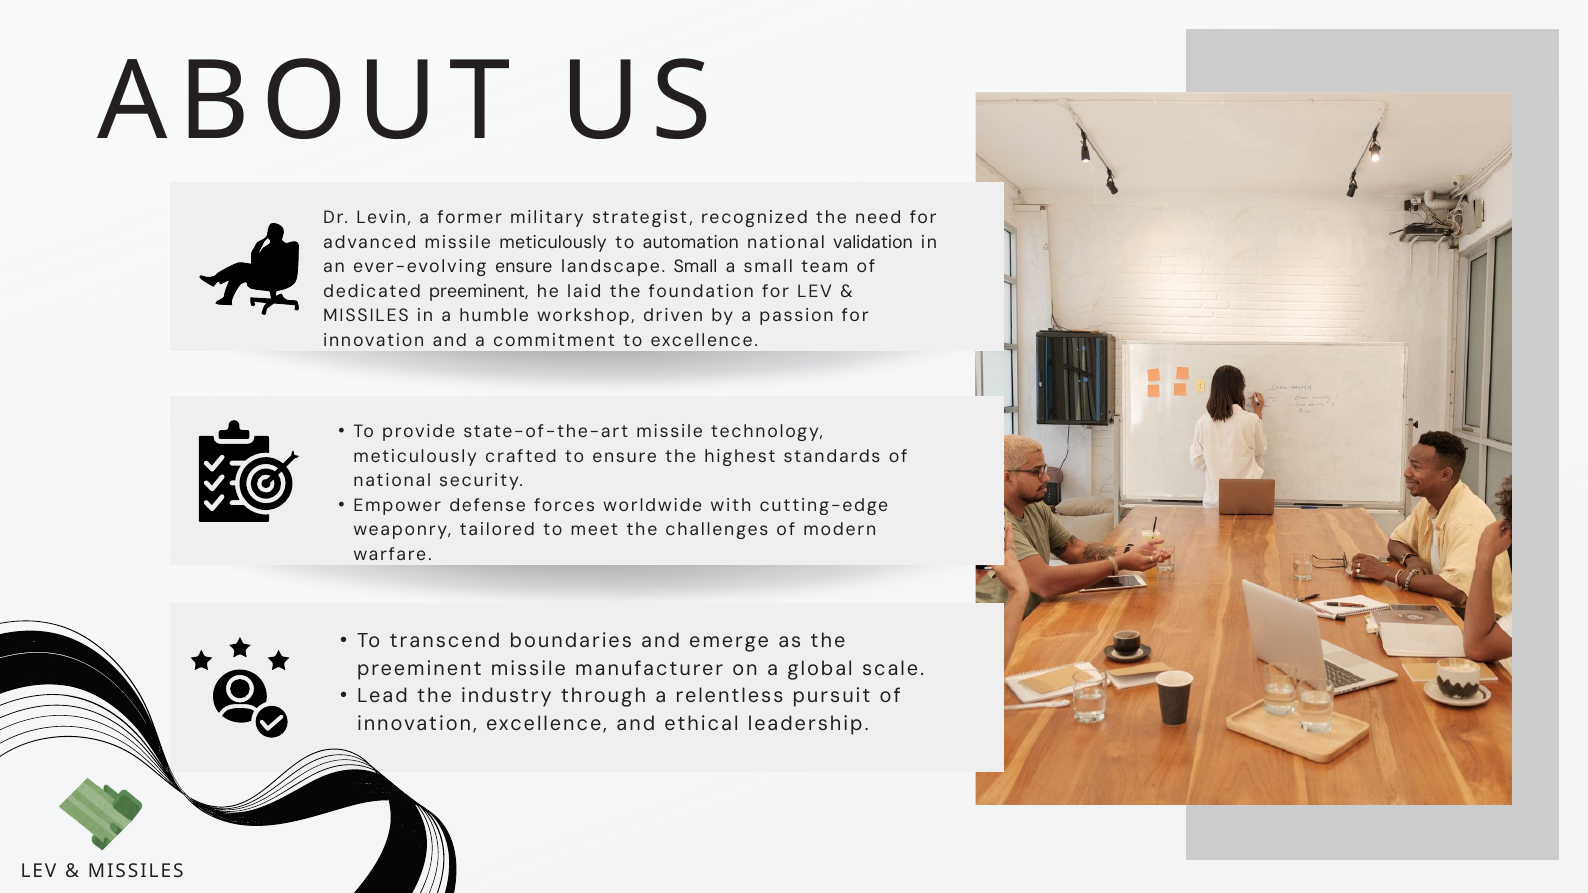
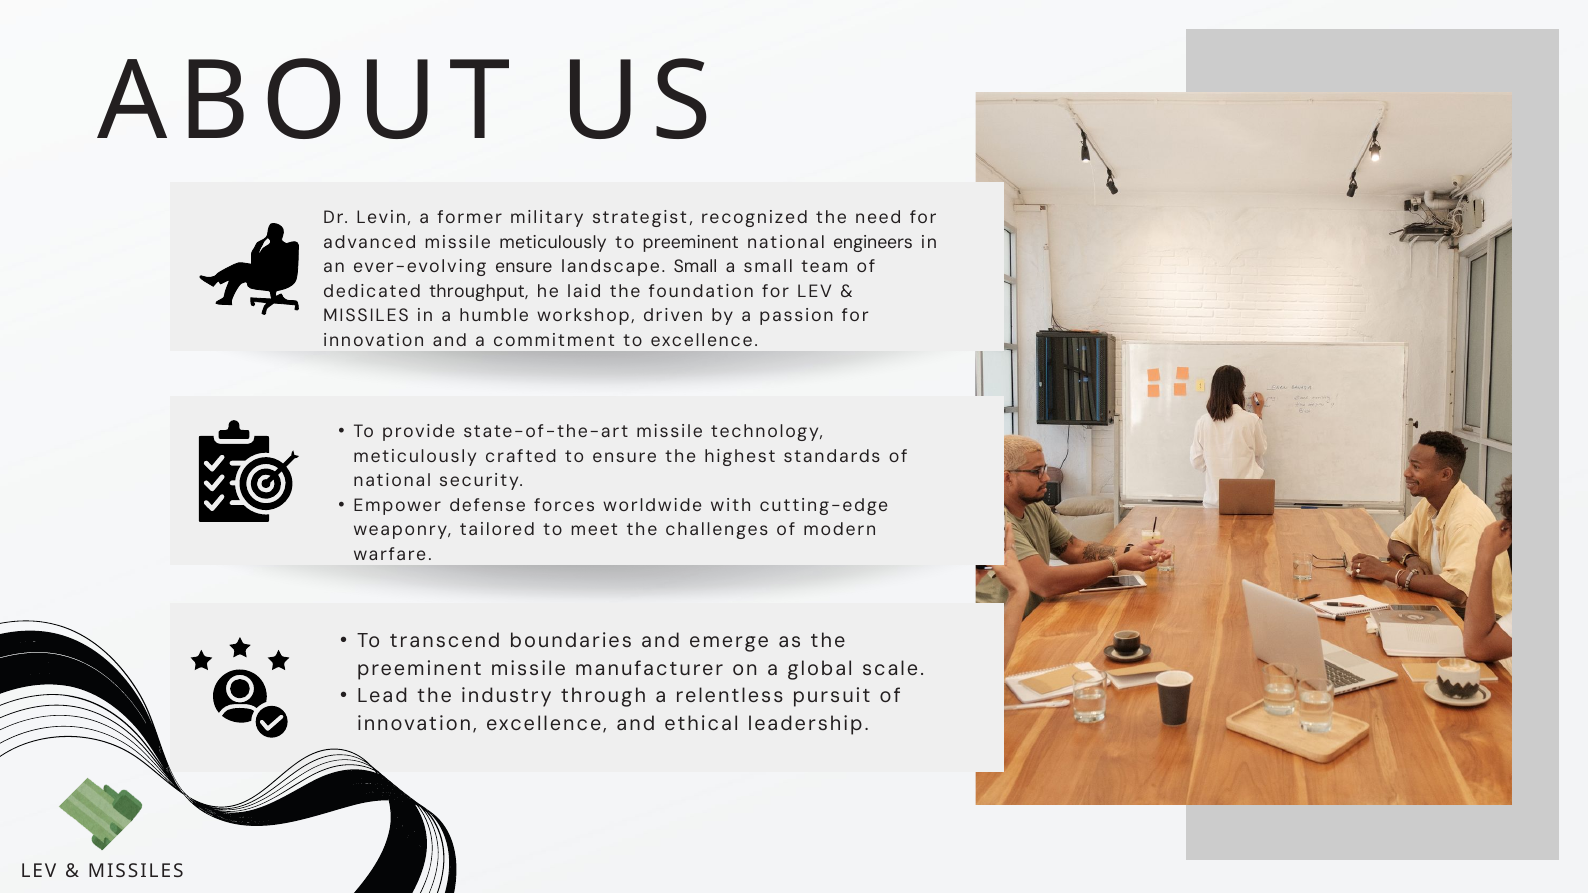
to automation: automation -> preeminent (691, 242)
validation: validation -> engineers (873, 242)
dedicated preeminent: preeminent -> throughput (479, 291)
